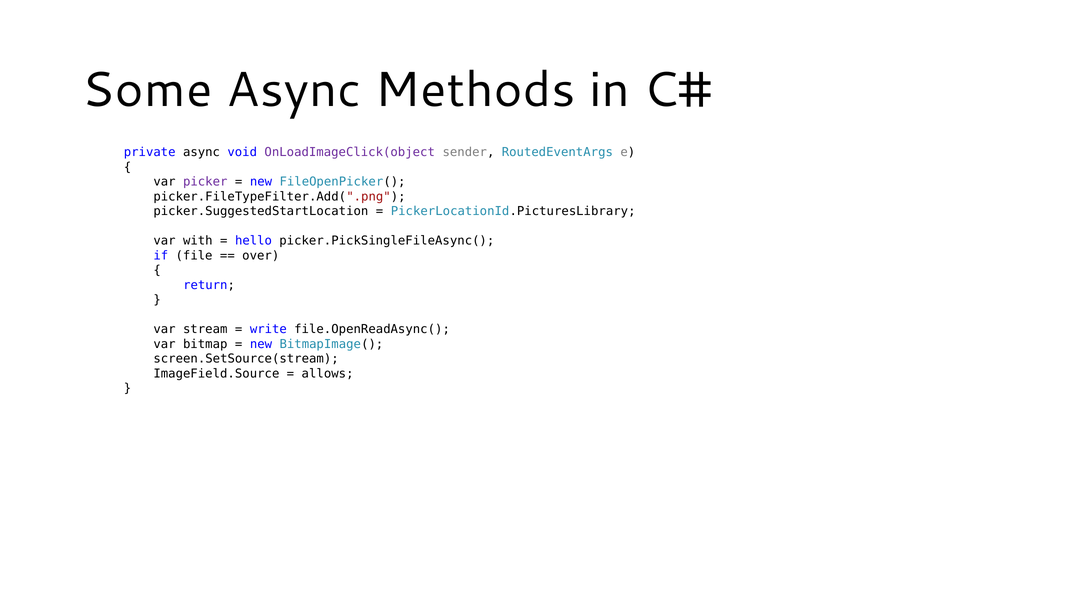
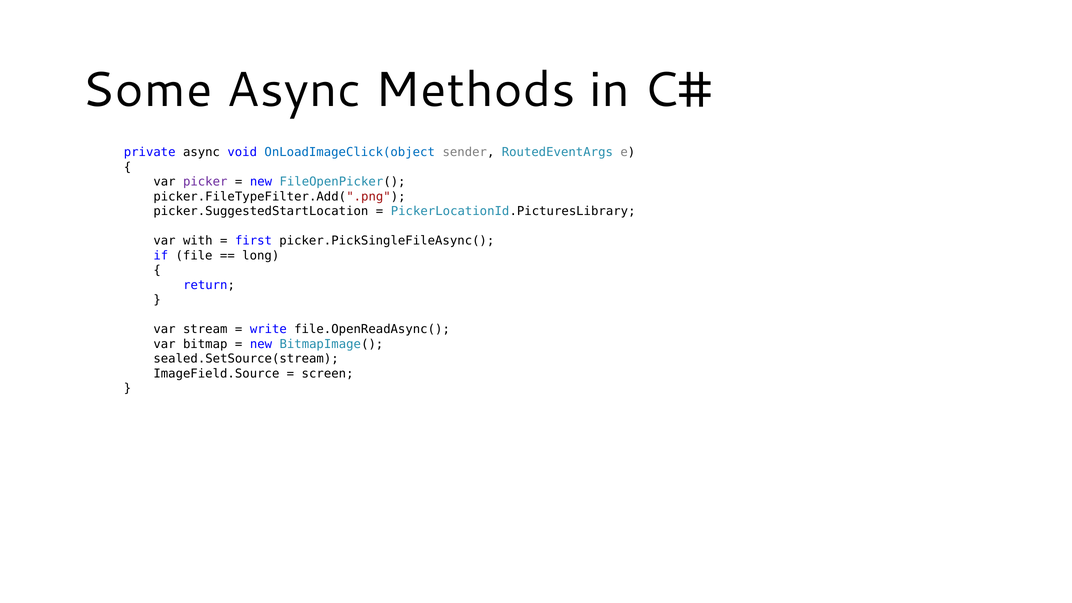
OnLoadImageClick(object colour: purple -> blue (350, 152)
hello: hello -> first (254, 241)
over: over -> long (261, 256)
screen.SetSource(stream: screen.SetSource(stream -> sealed.SetSource(stream (246, 359)
allows: allows -> screen (328, 374)
